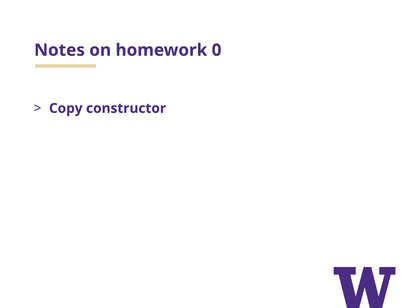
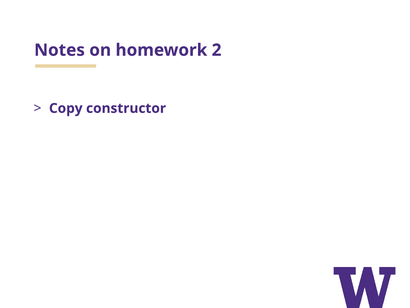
0: 0 -> 2 (217, 50)
